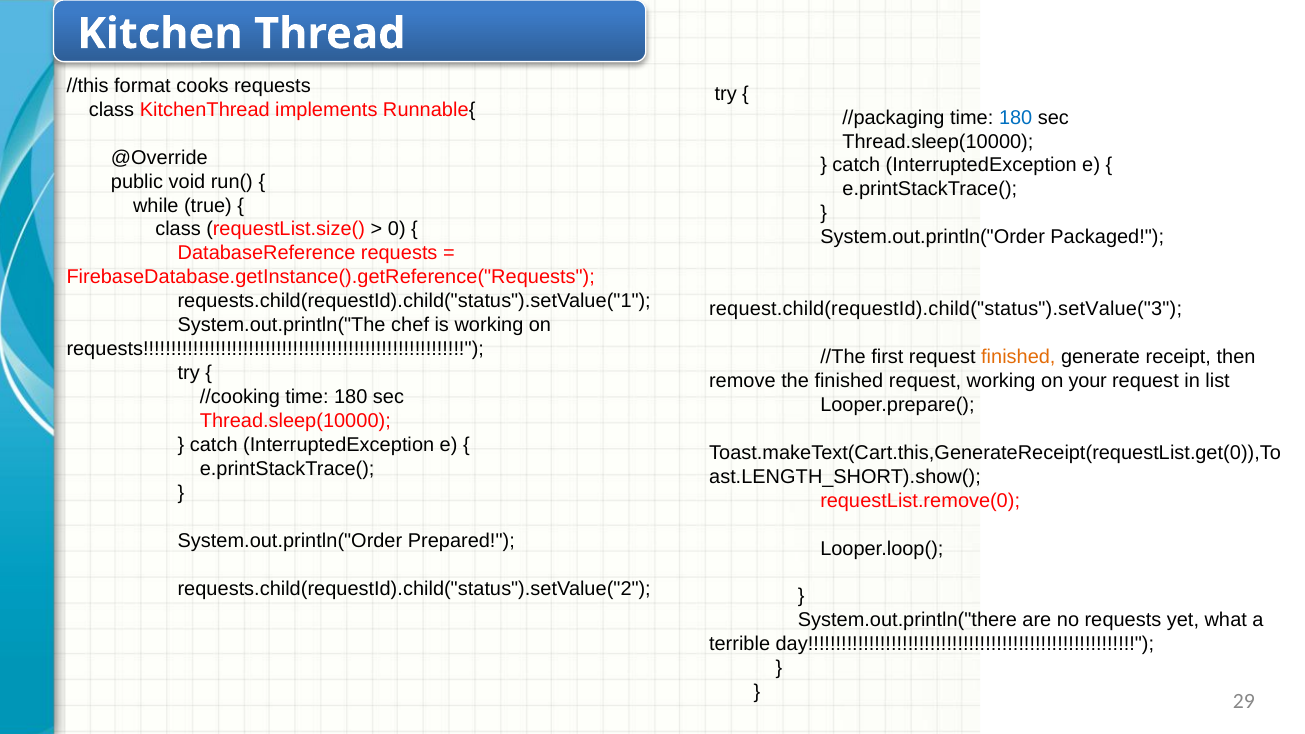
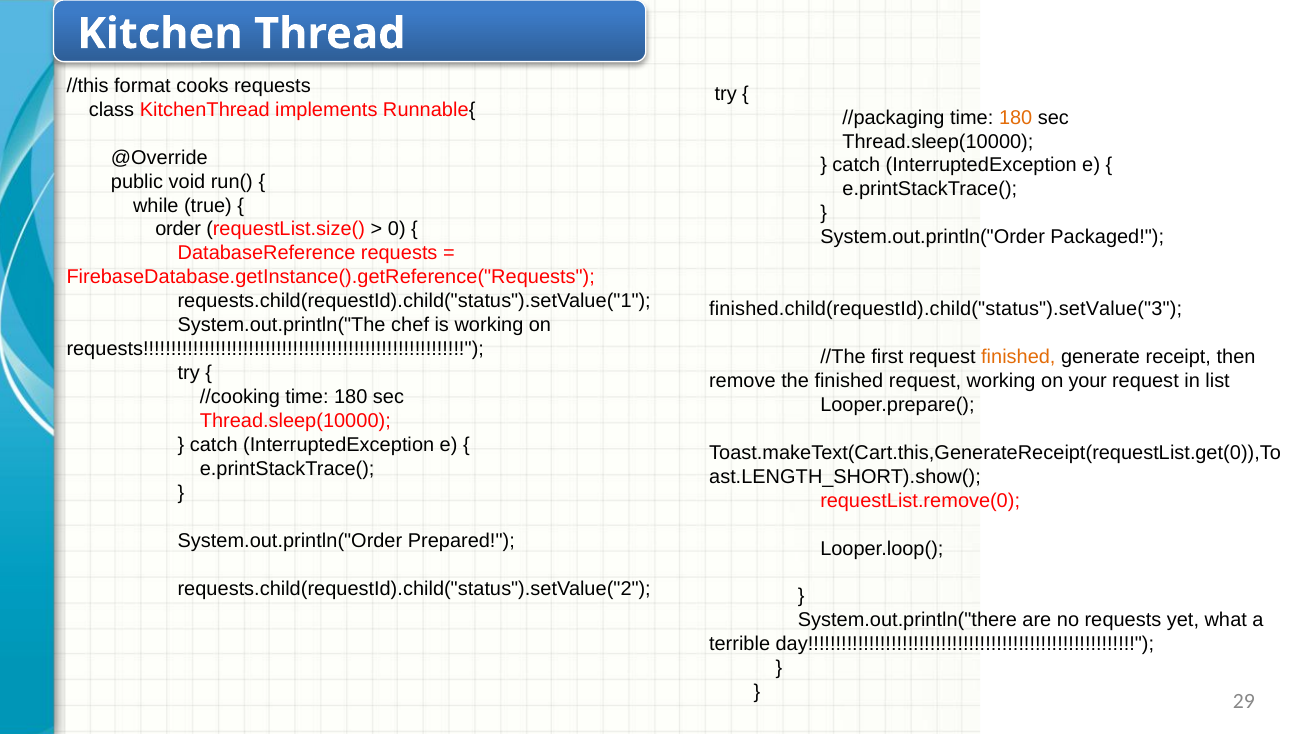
180 colour: blue -> orange (1016, 118)
class: class -> order (178, 229)
request.child(requestId).child("status").setValue("3: request.child(requestId).child("status").setValue("3 -> finished.child(requestId).child("status").setValue("3 (946, 309)
